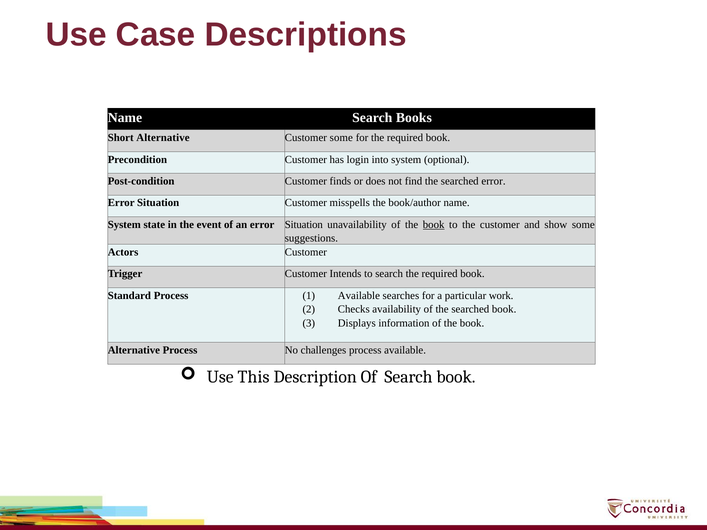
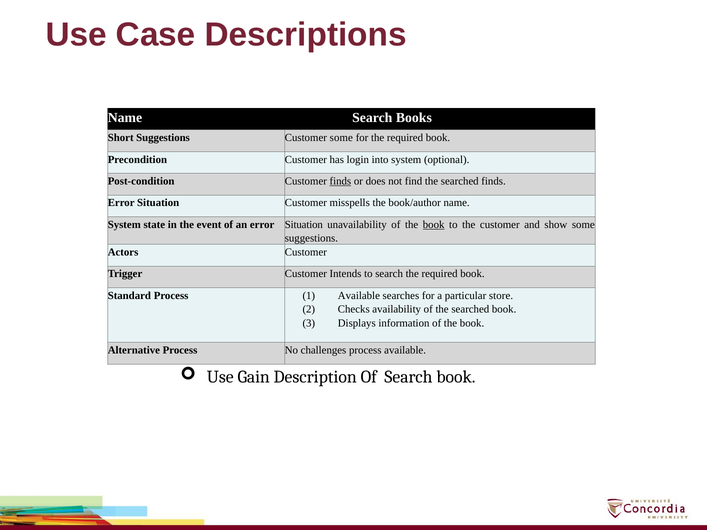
Short Alternative: Alternative -> Suggestions (163, 138)
finds underline: none -> present (340, 181)
searched error: error -> finds (494, 181)
work: work -> store (501, 296)
This: This -> Gain (254, 377)
